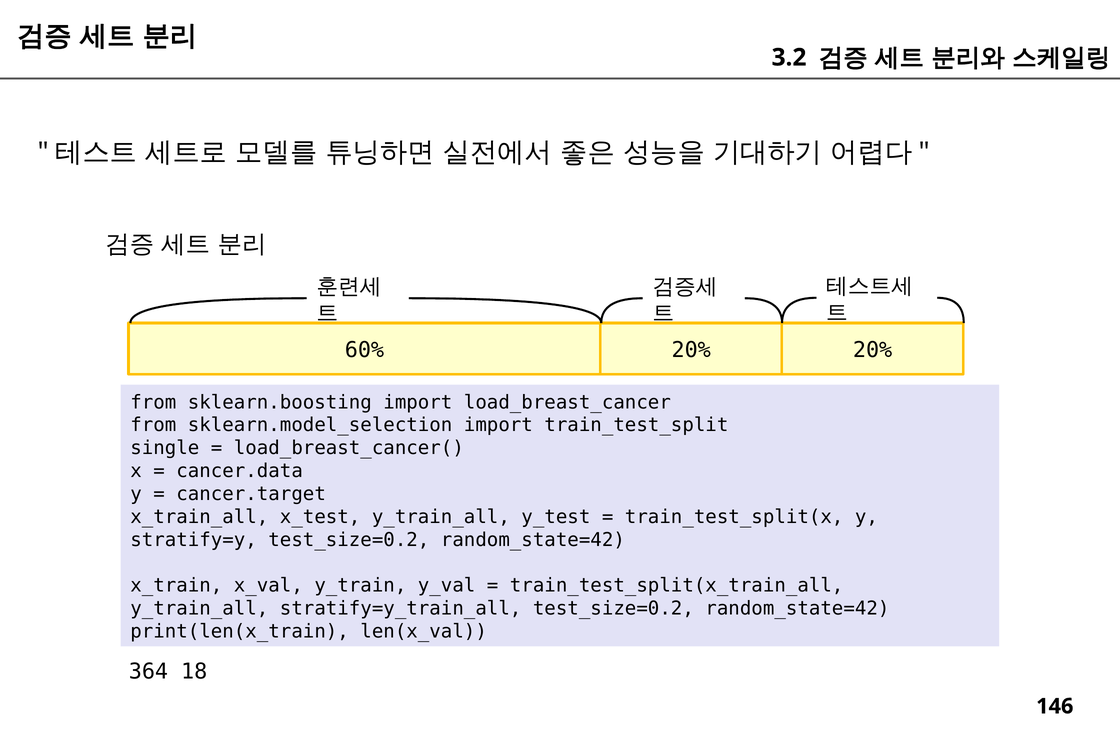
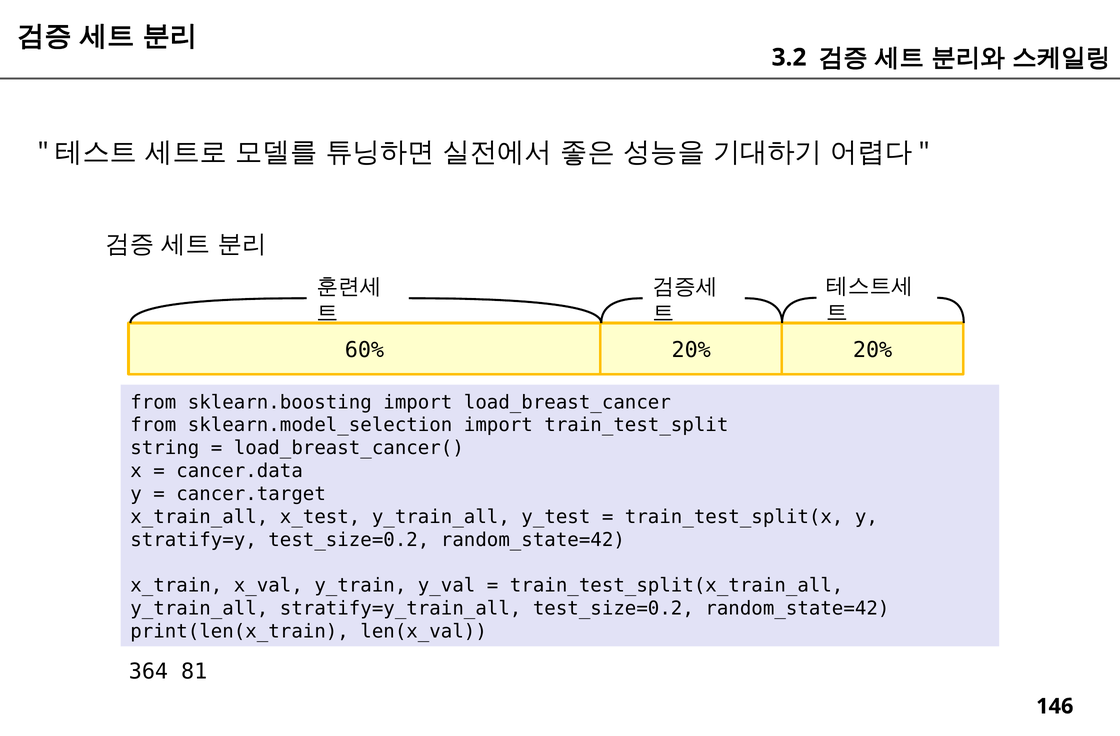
single: single -> string (165, 448)
18: 18 -> 81 (194, 671)
